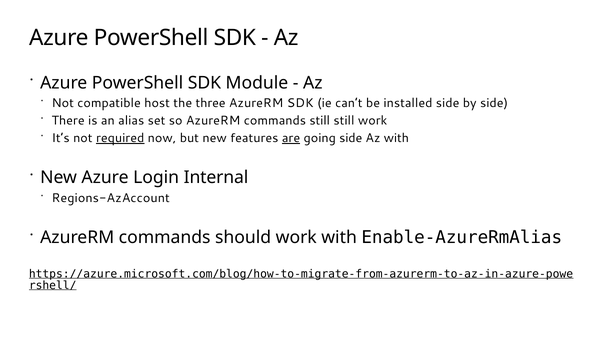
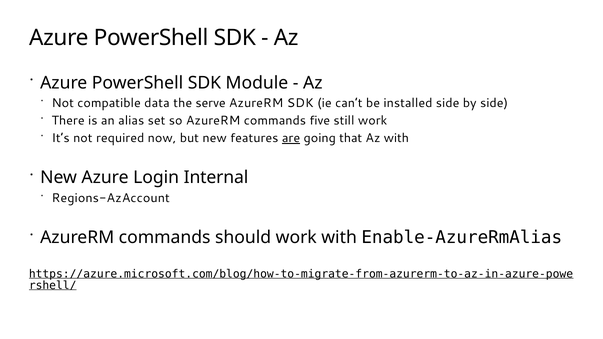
host: host -> data (157, 103)
three: three -> serve (211, 103)
commands still: still -> five (320, 121)
required underline: present -> none (120, 138)
going side: side -> that (351, 138)
